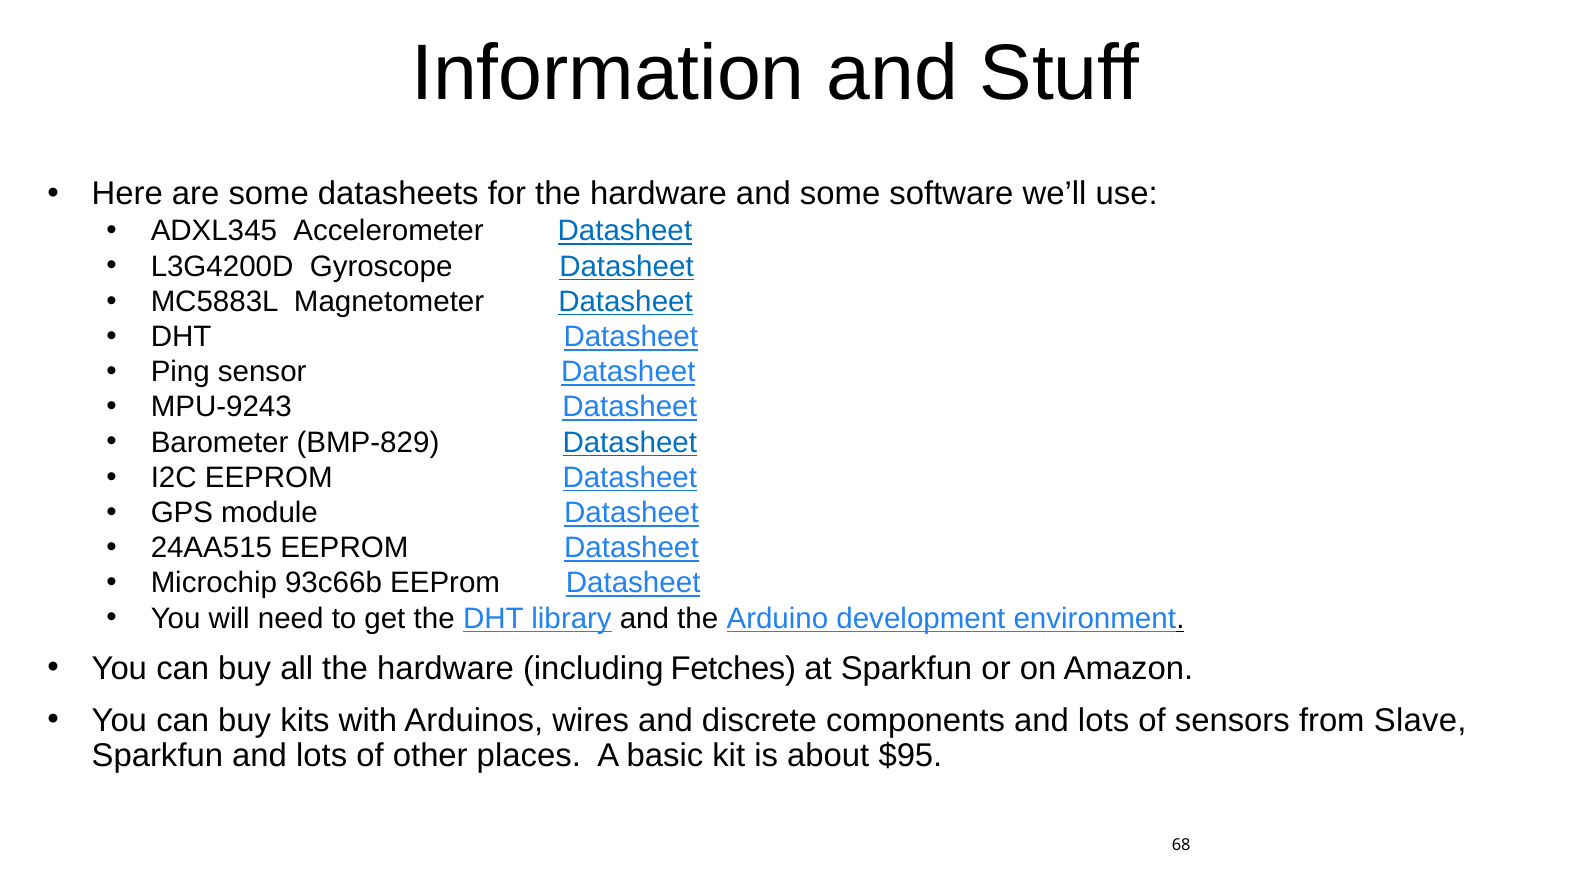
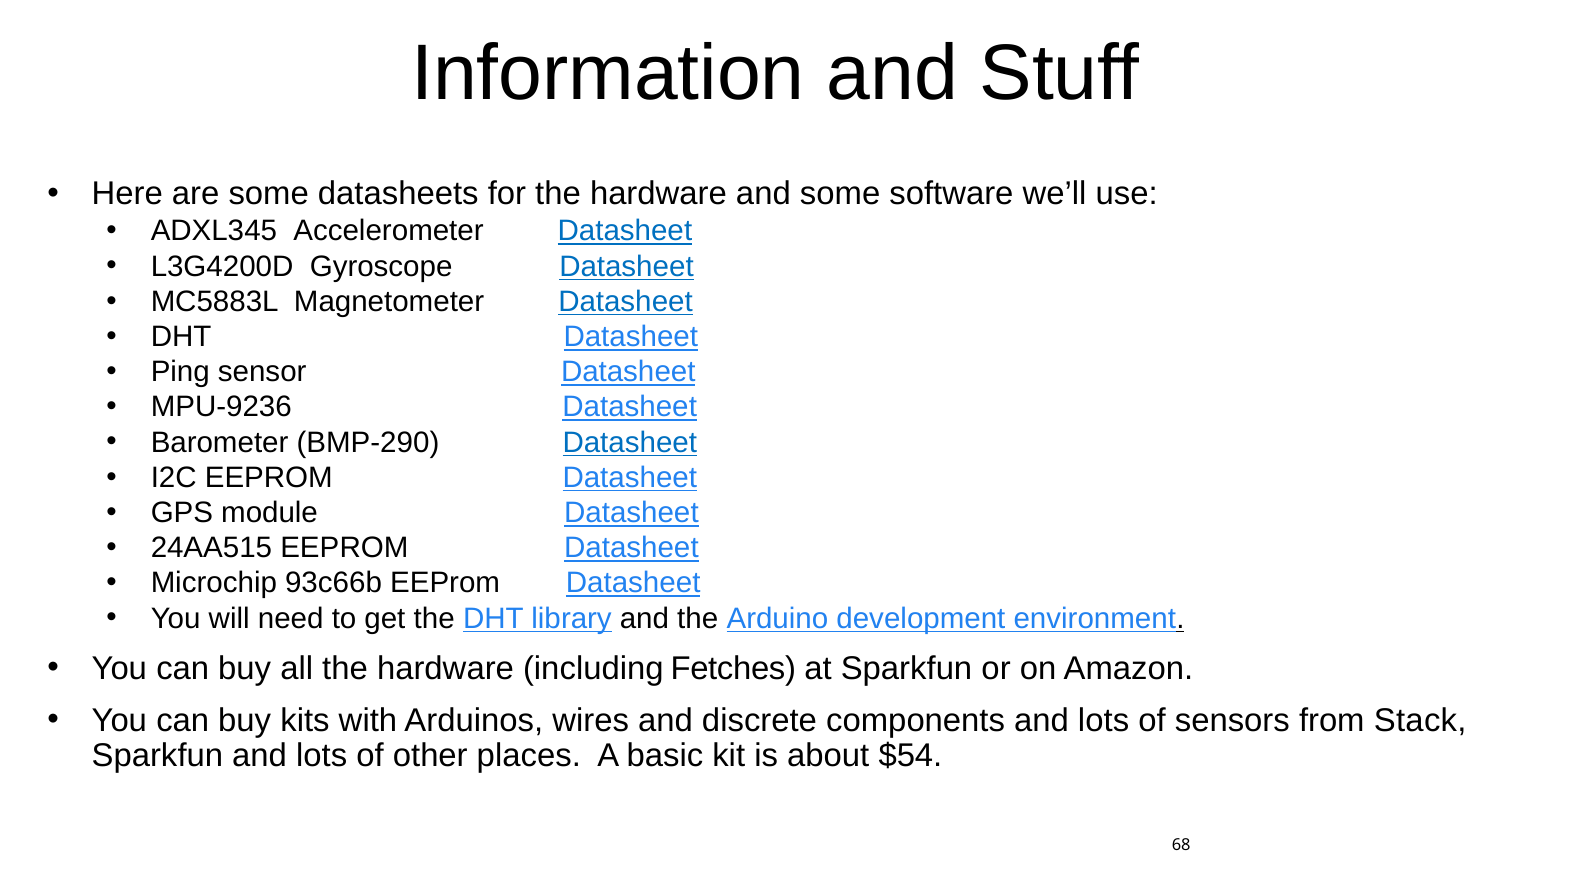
MPU-9243: MPU-9243 -> MPU-9236 (221, 407)
BMP-829: BMP-829 -> BMP-290 (368, 442)
Slave: Slave -> Stack (1420, 720)
$95: $95 -> $54 (910, 756)
